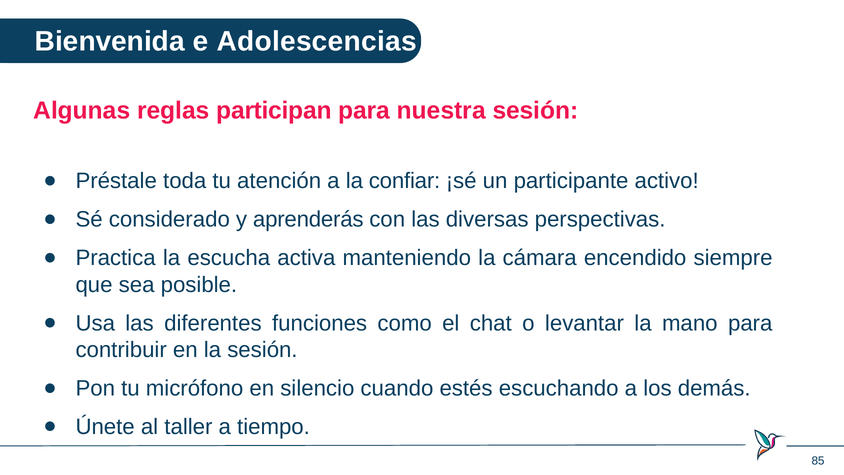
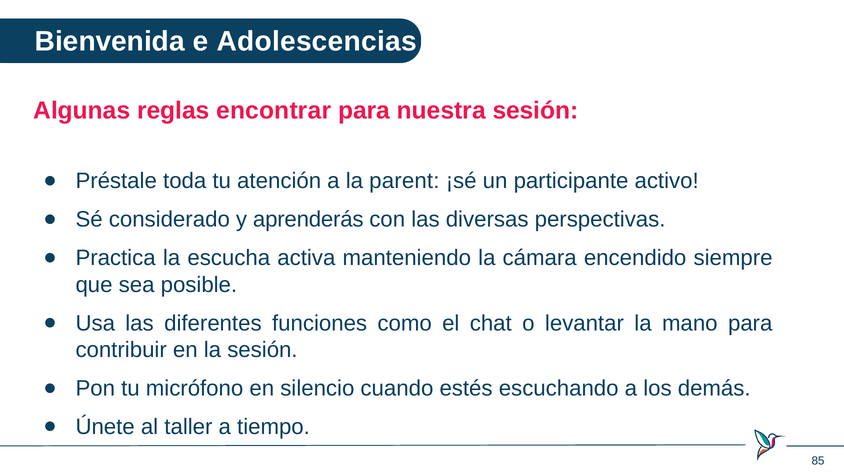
participan: participan -> encontrar (274, 110)
confiar: confiar -> parent (404, 181)
